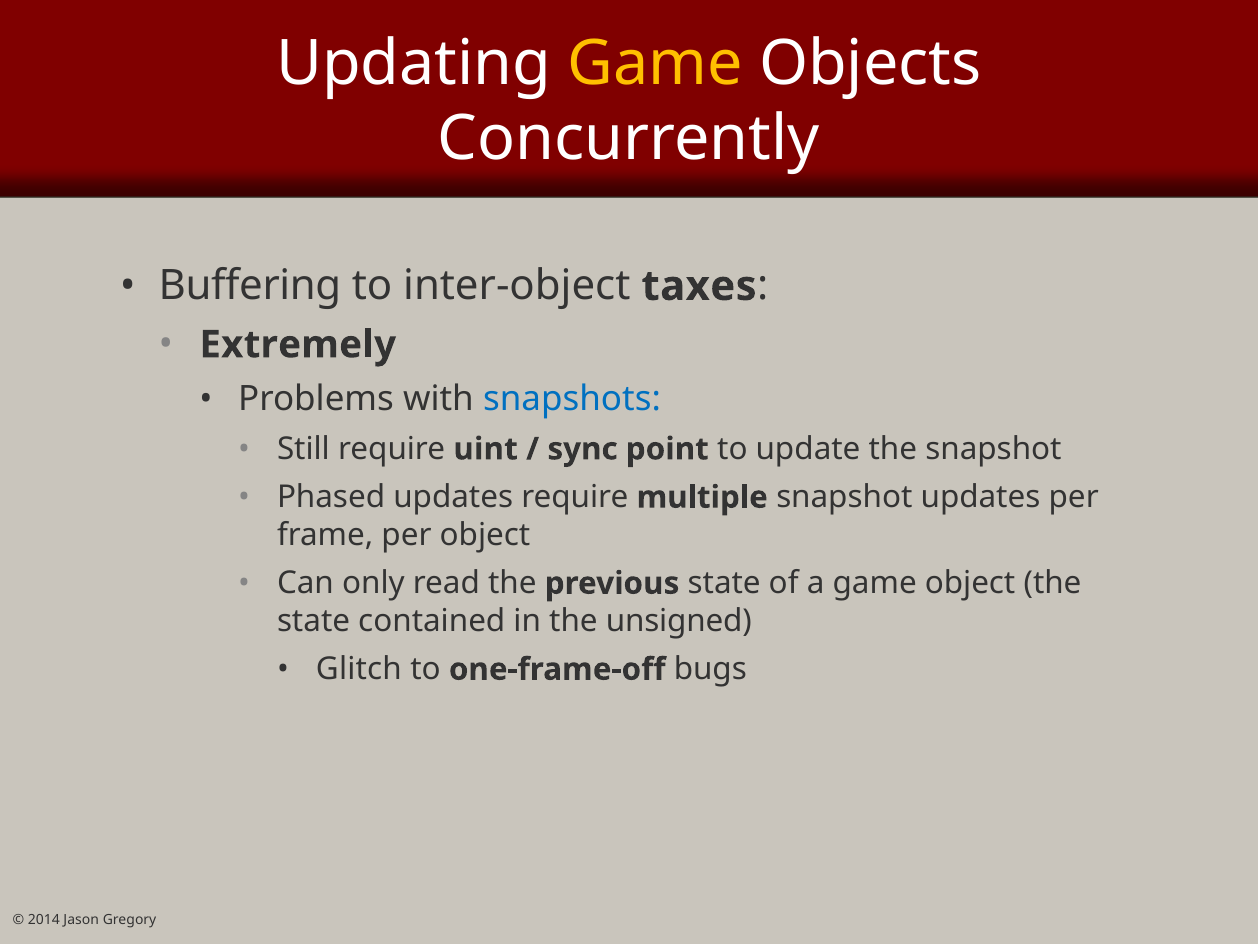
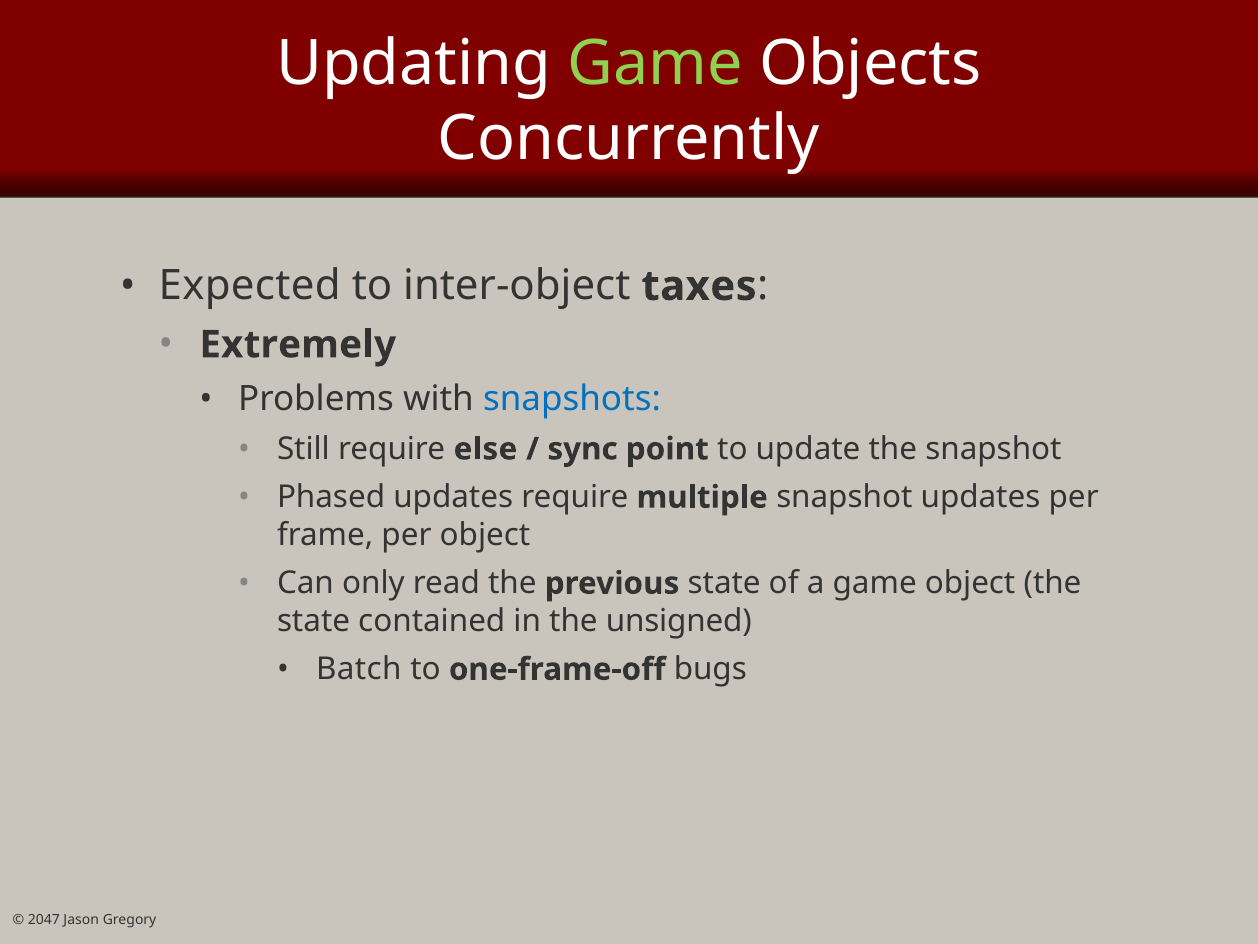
Game colour: yellow -> light green (655, 63)
Buffering: Buffering -> Expected (250, 286)
uint: uint -> else (485, 449)
Glitch: Glitch -> Batch (359, 669)
2014: 2014 -> 2047 (44, 919)
